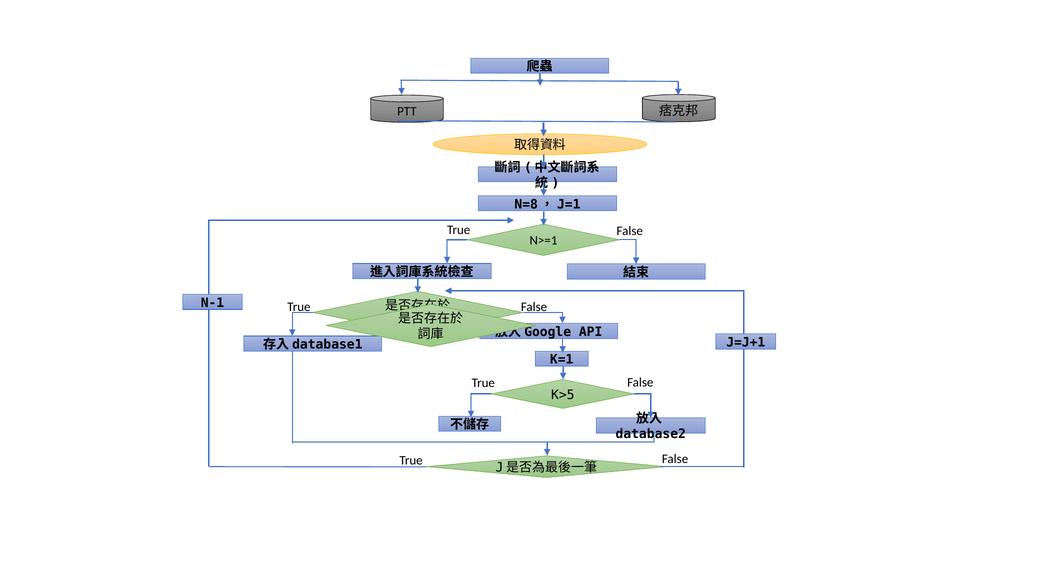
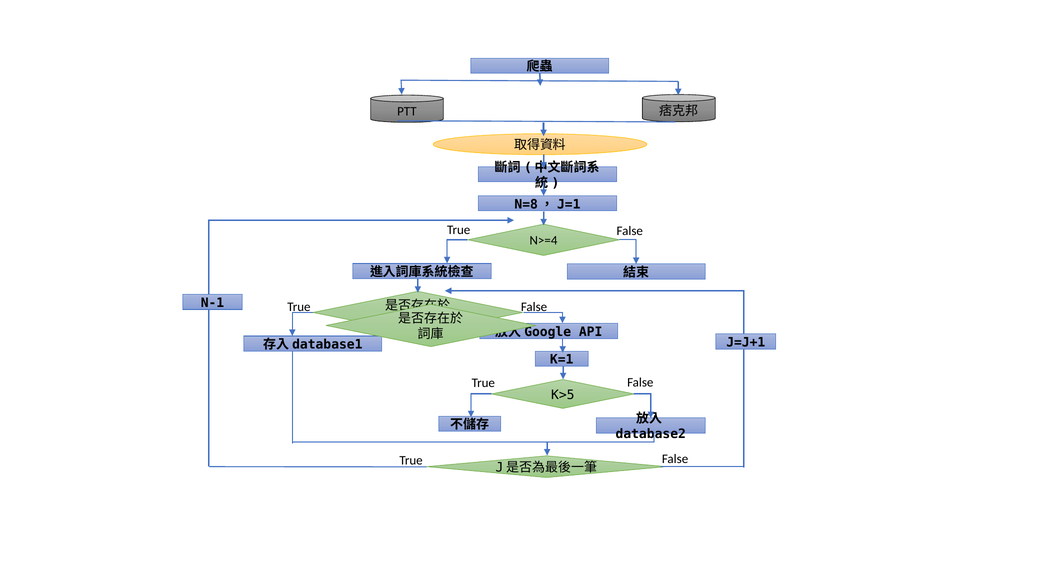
N>=1: N>=1 -> N>=4 (544, 241)
